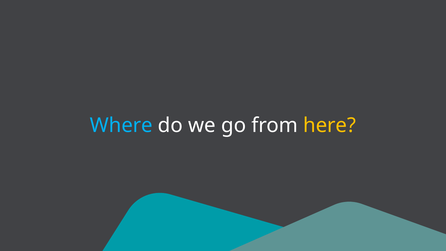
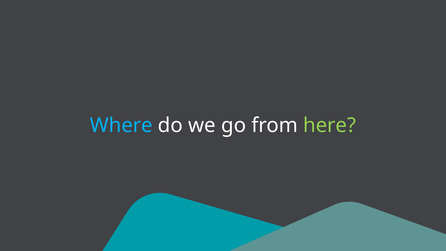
here colour: yellow -> light green (330, 125)
